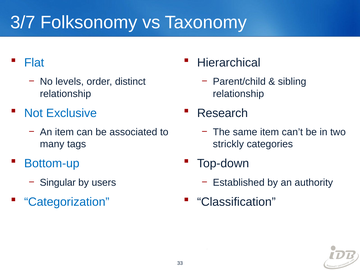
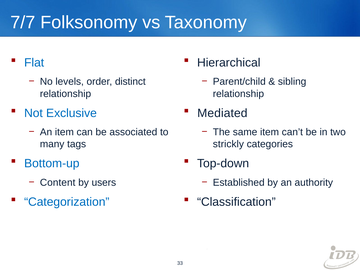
3/7: 3/7 -> 7/7 (23, 22)
Research: Research -> Mediated (222, 113)
Singular: Singular -> Content (58, 183)
